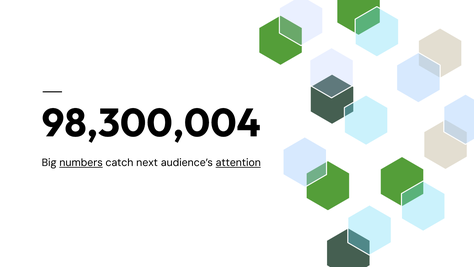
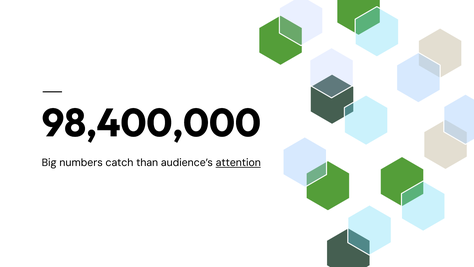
98,300,004: 98,300,004 -> 98,400,000 (151, 123)
numbers underline: present -> none (81, 163)
next: next -> than (147, 163)
